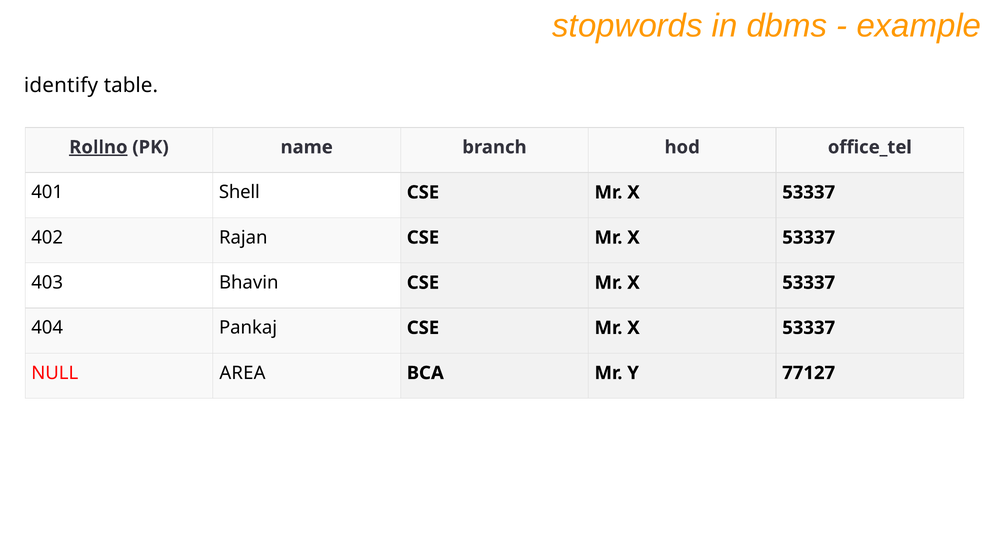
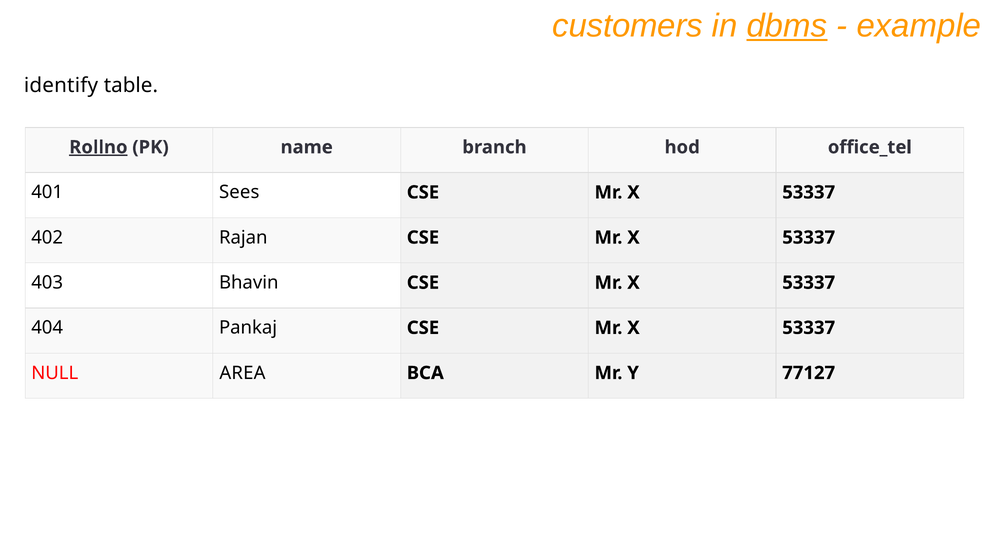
stopwords: stopwords -> customers (628, 26)
dbms underline: none -> present (787, 26)
Shell: Shell -> Sees (239, 192)
